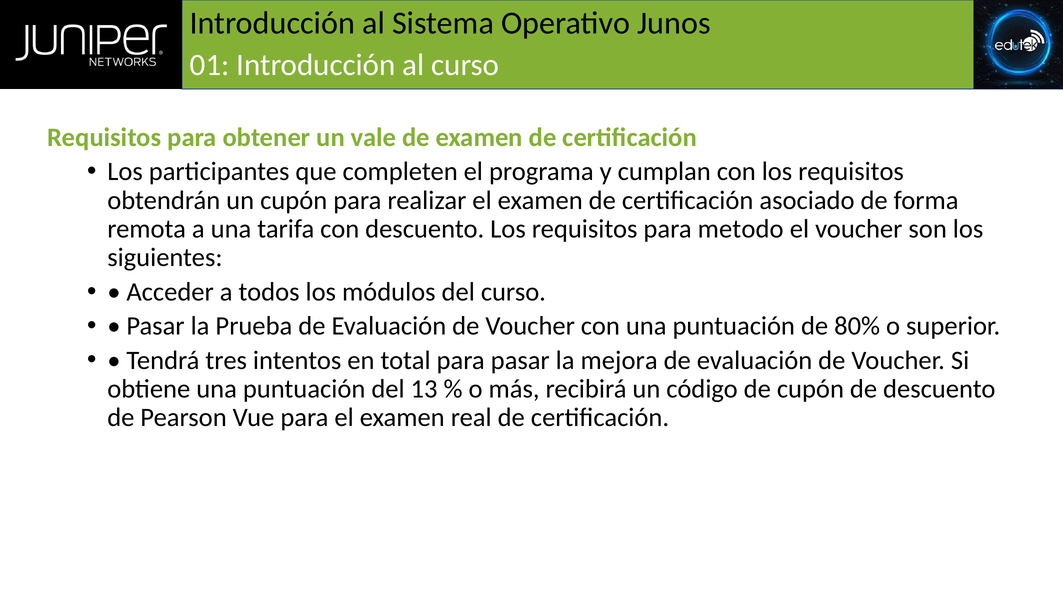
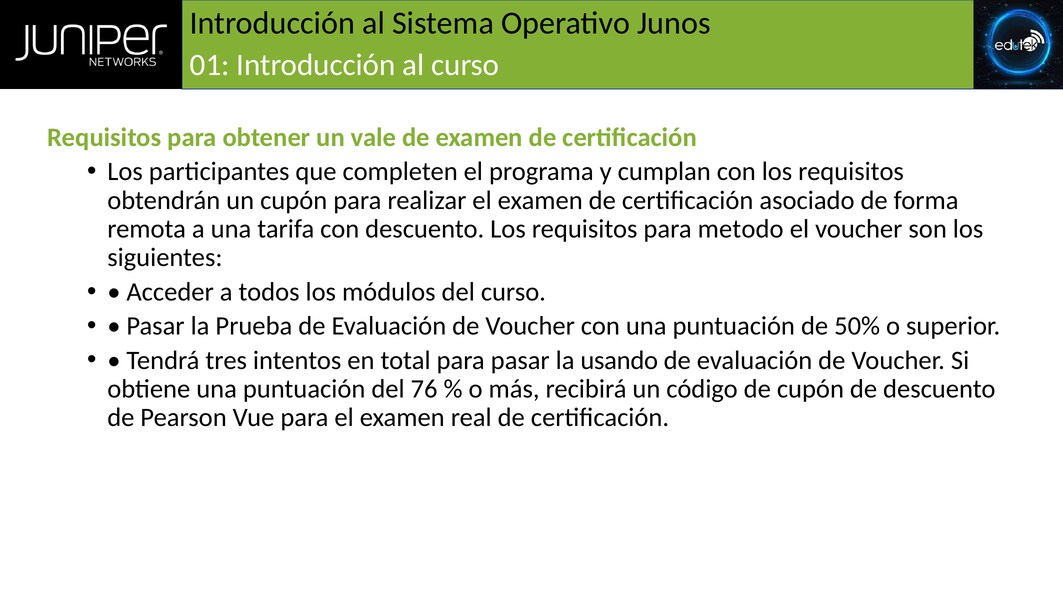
80%: 80% -> 50% (857, 326)
mejora: mejora -> usando (619, 360)
13: 13 -> 76 (424, 389)
